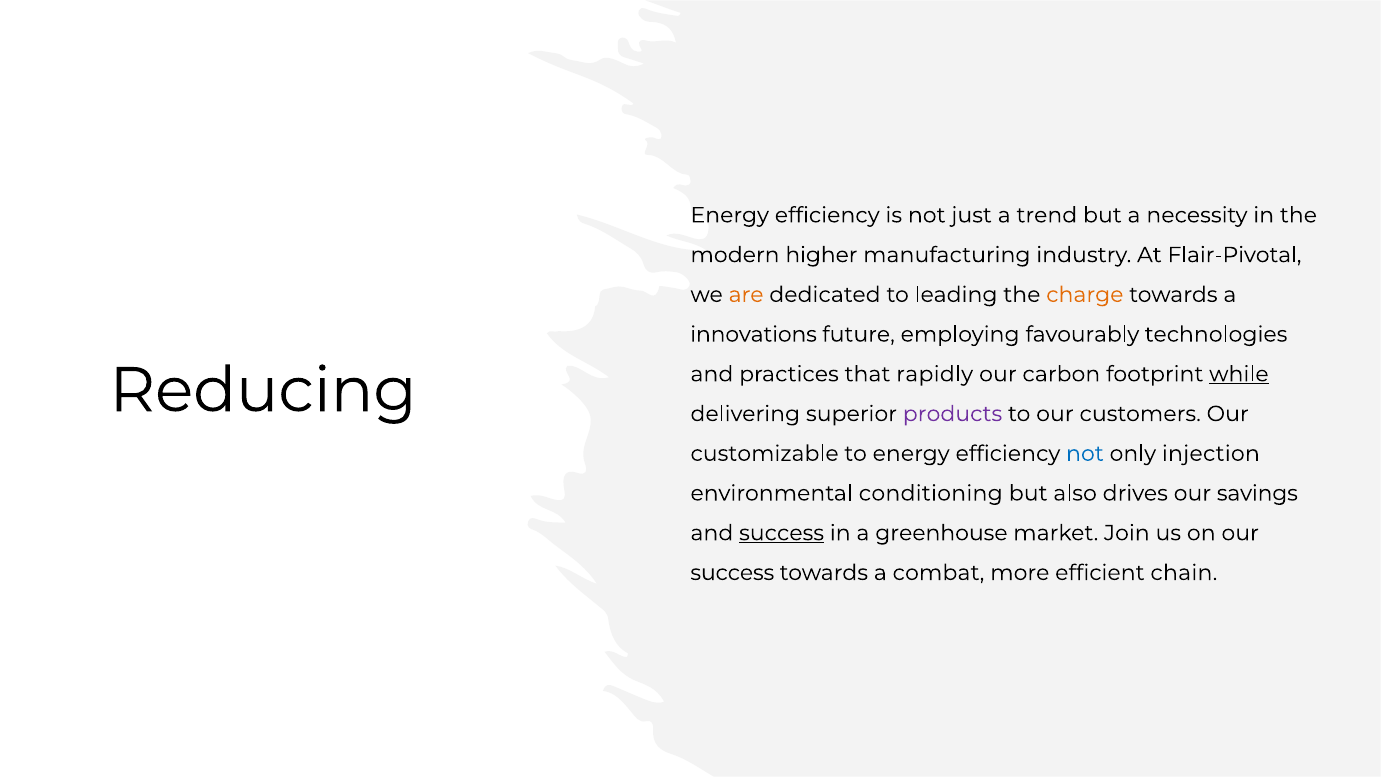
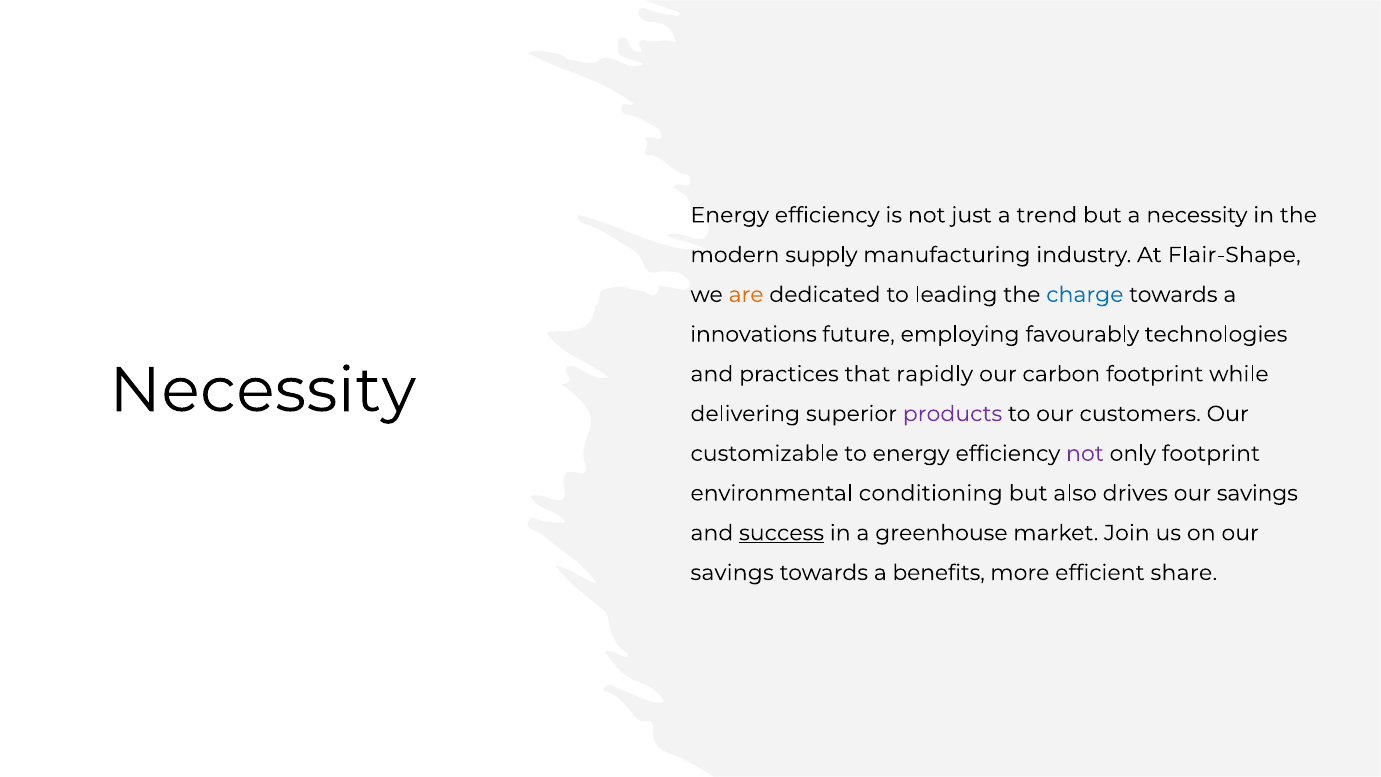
higher: higher -> supply (821, 255)
Flair-Pivotal: Flair-Pivotal -> Flair-Shape (1234, 255)
charge colour: orange -> blue (1085, 295)
while underline: present -> none (1239, 374)
Reducing: Reducing -> Necessity (263, 390)
not colour: blue -> purple (1085, 453)
only injection: injection -> footprint (1211, 453)
success: success -> savings (732, 573)
combat: combat -> benefits (939, 573)
chain: chain -> share (1184, 573)
